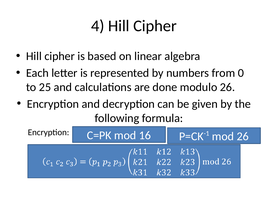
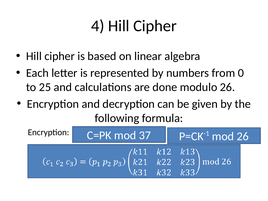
16: 16 -> 37 (145, 135)
